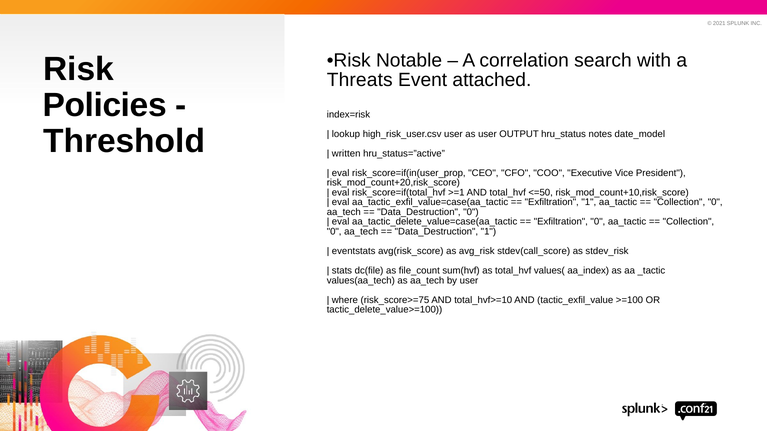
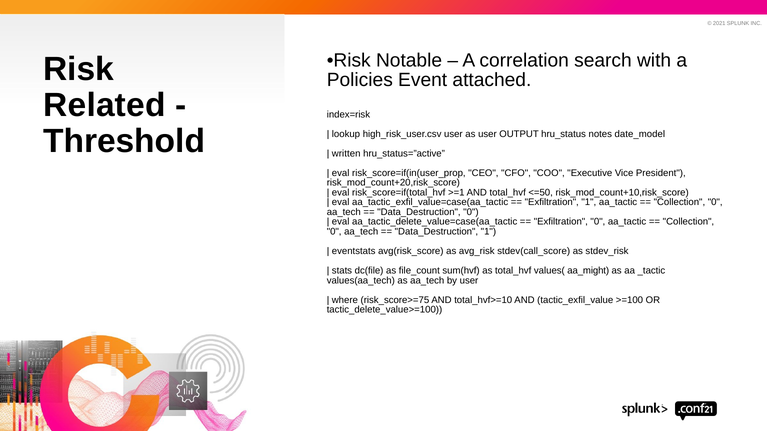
Threats: Threats -> Policies (360, 80)
Policies: Policies -> Related (104, 105)
aa_index: aa_index -> aa_might (588, 271)
